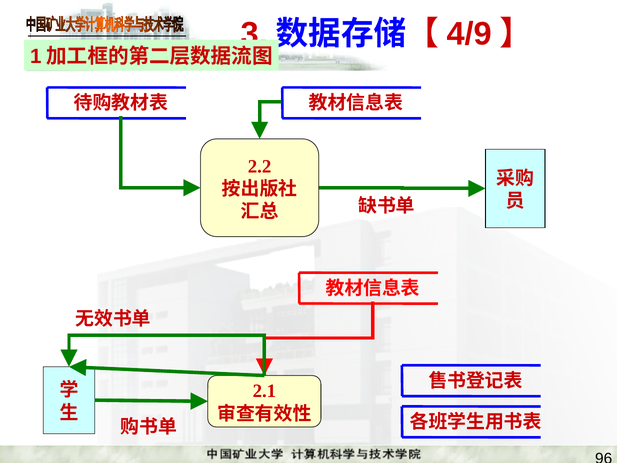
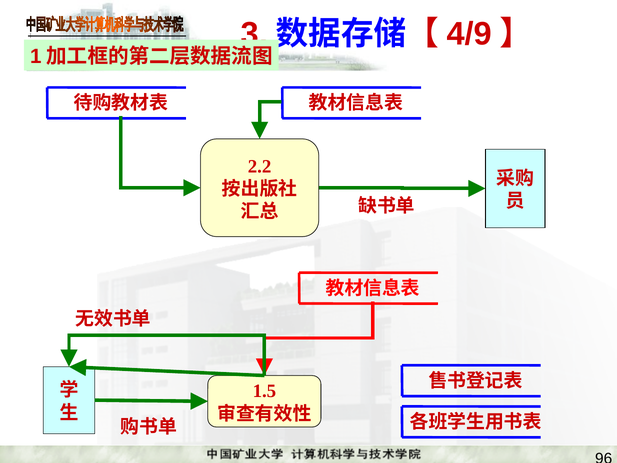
2.1: 2.1 -> 1.5 (264, 391)
